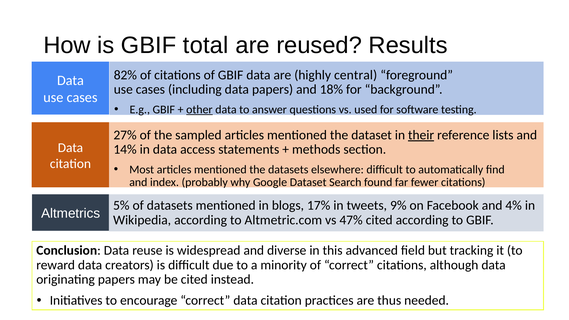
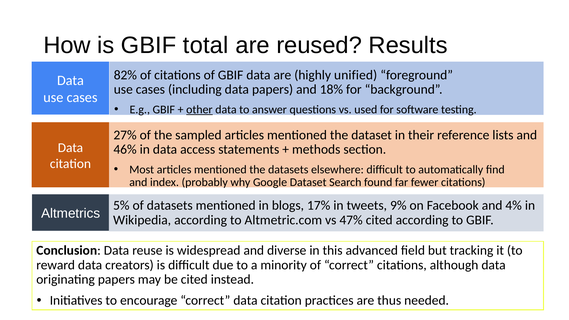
central: central -> unified (356, 75)
their underline: present -> none (421, 135)
14%: 14% -> 46% (125, 150)
